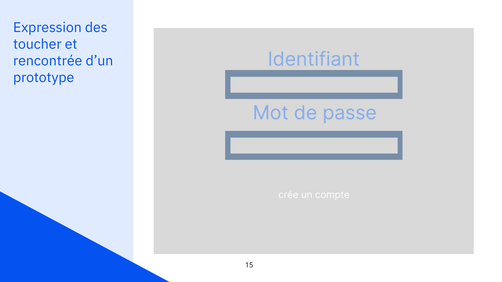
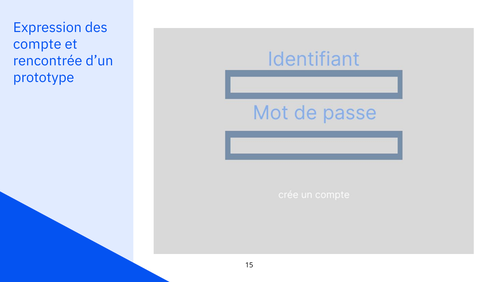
toucher: toucher -> compte (37, 44)
